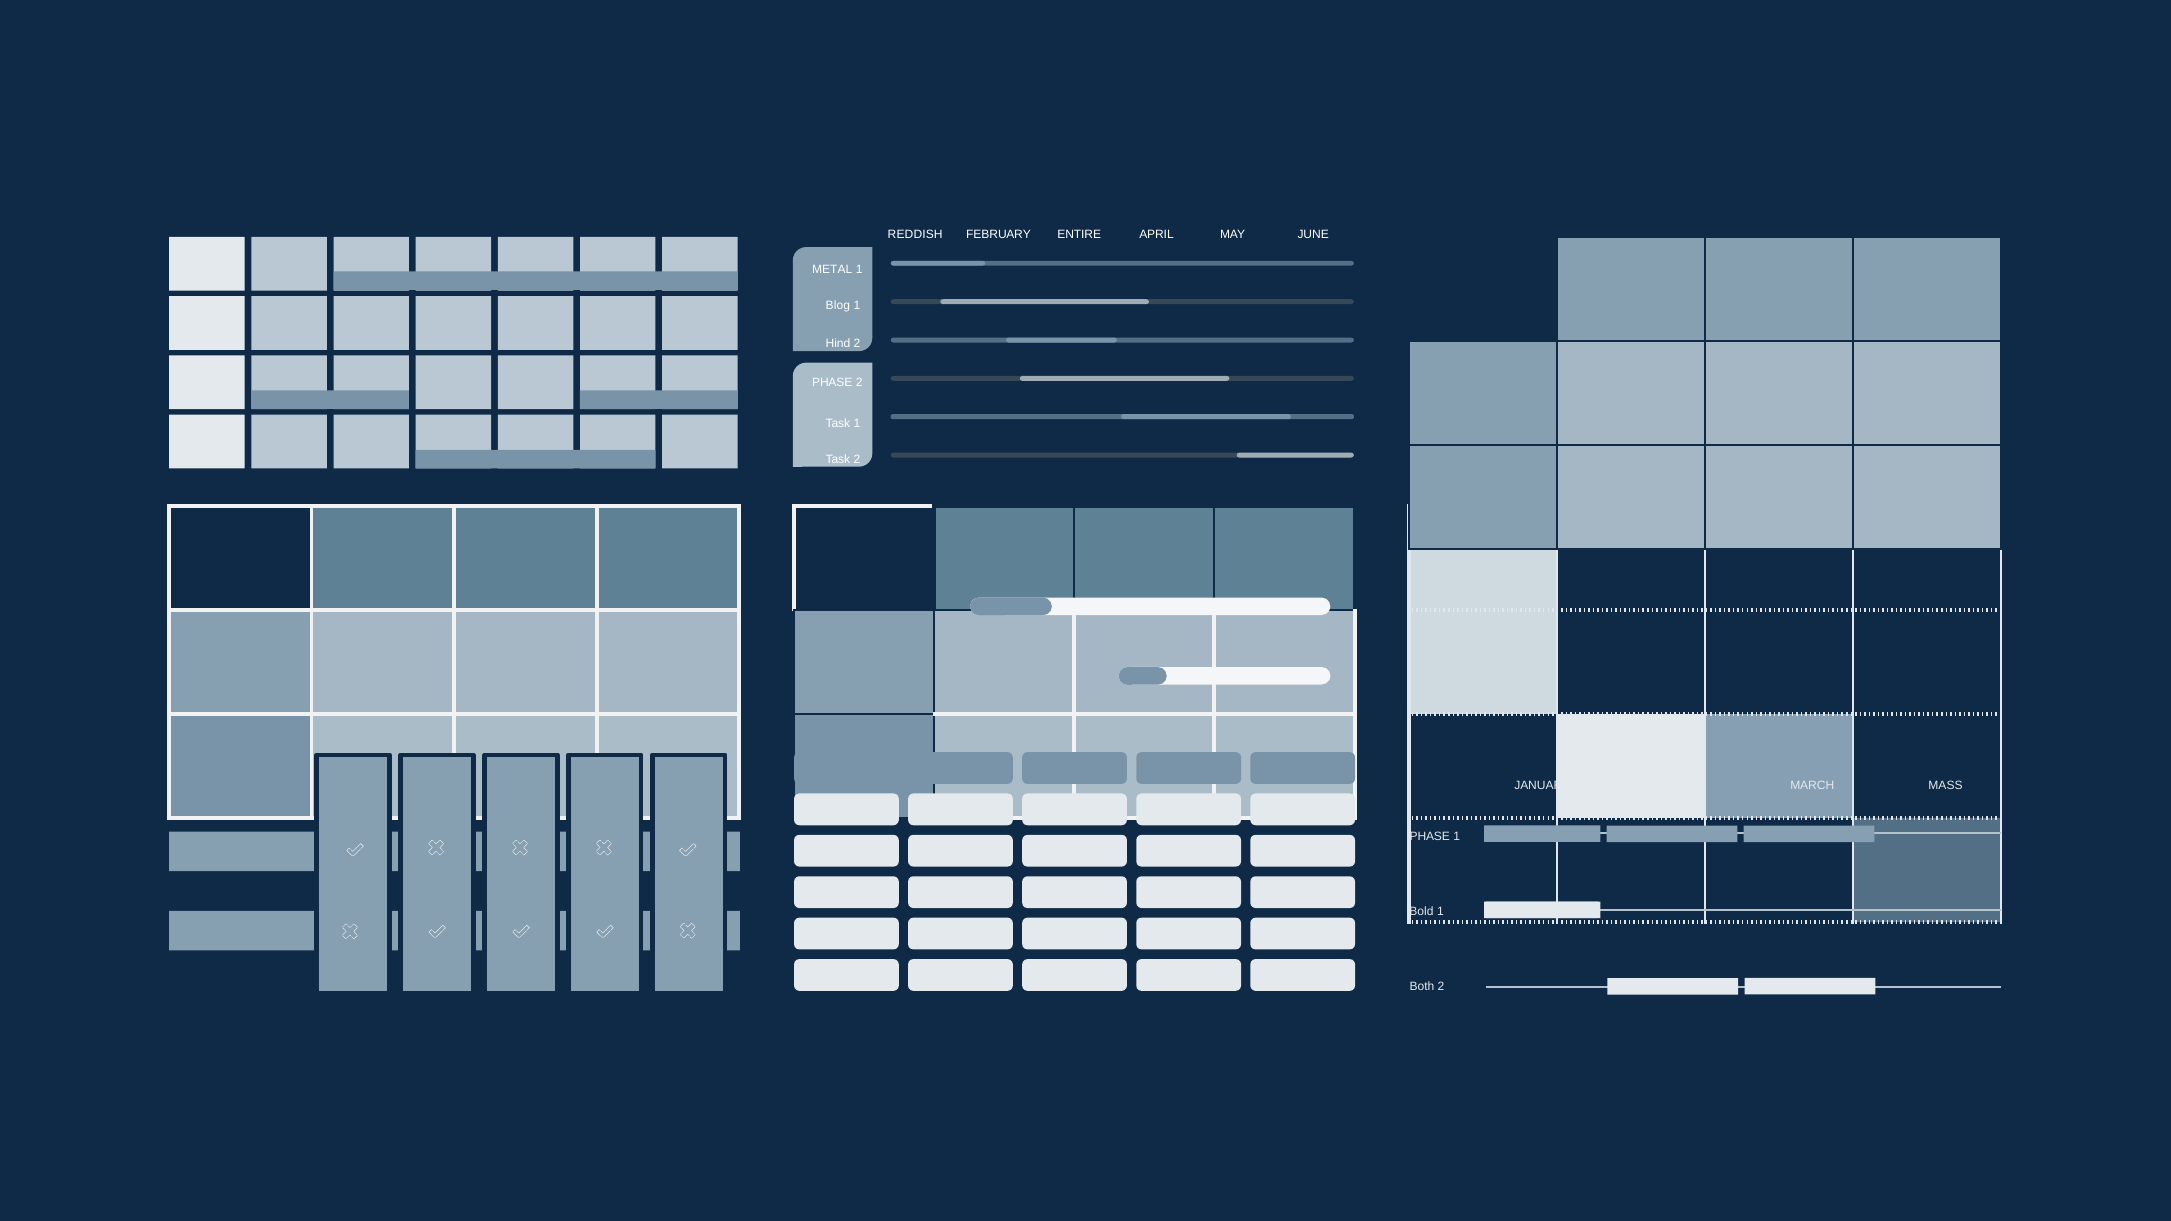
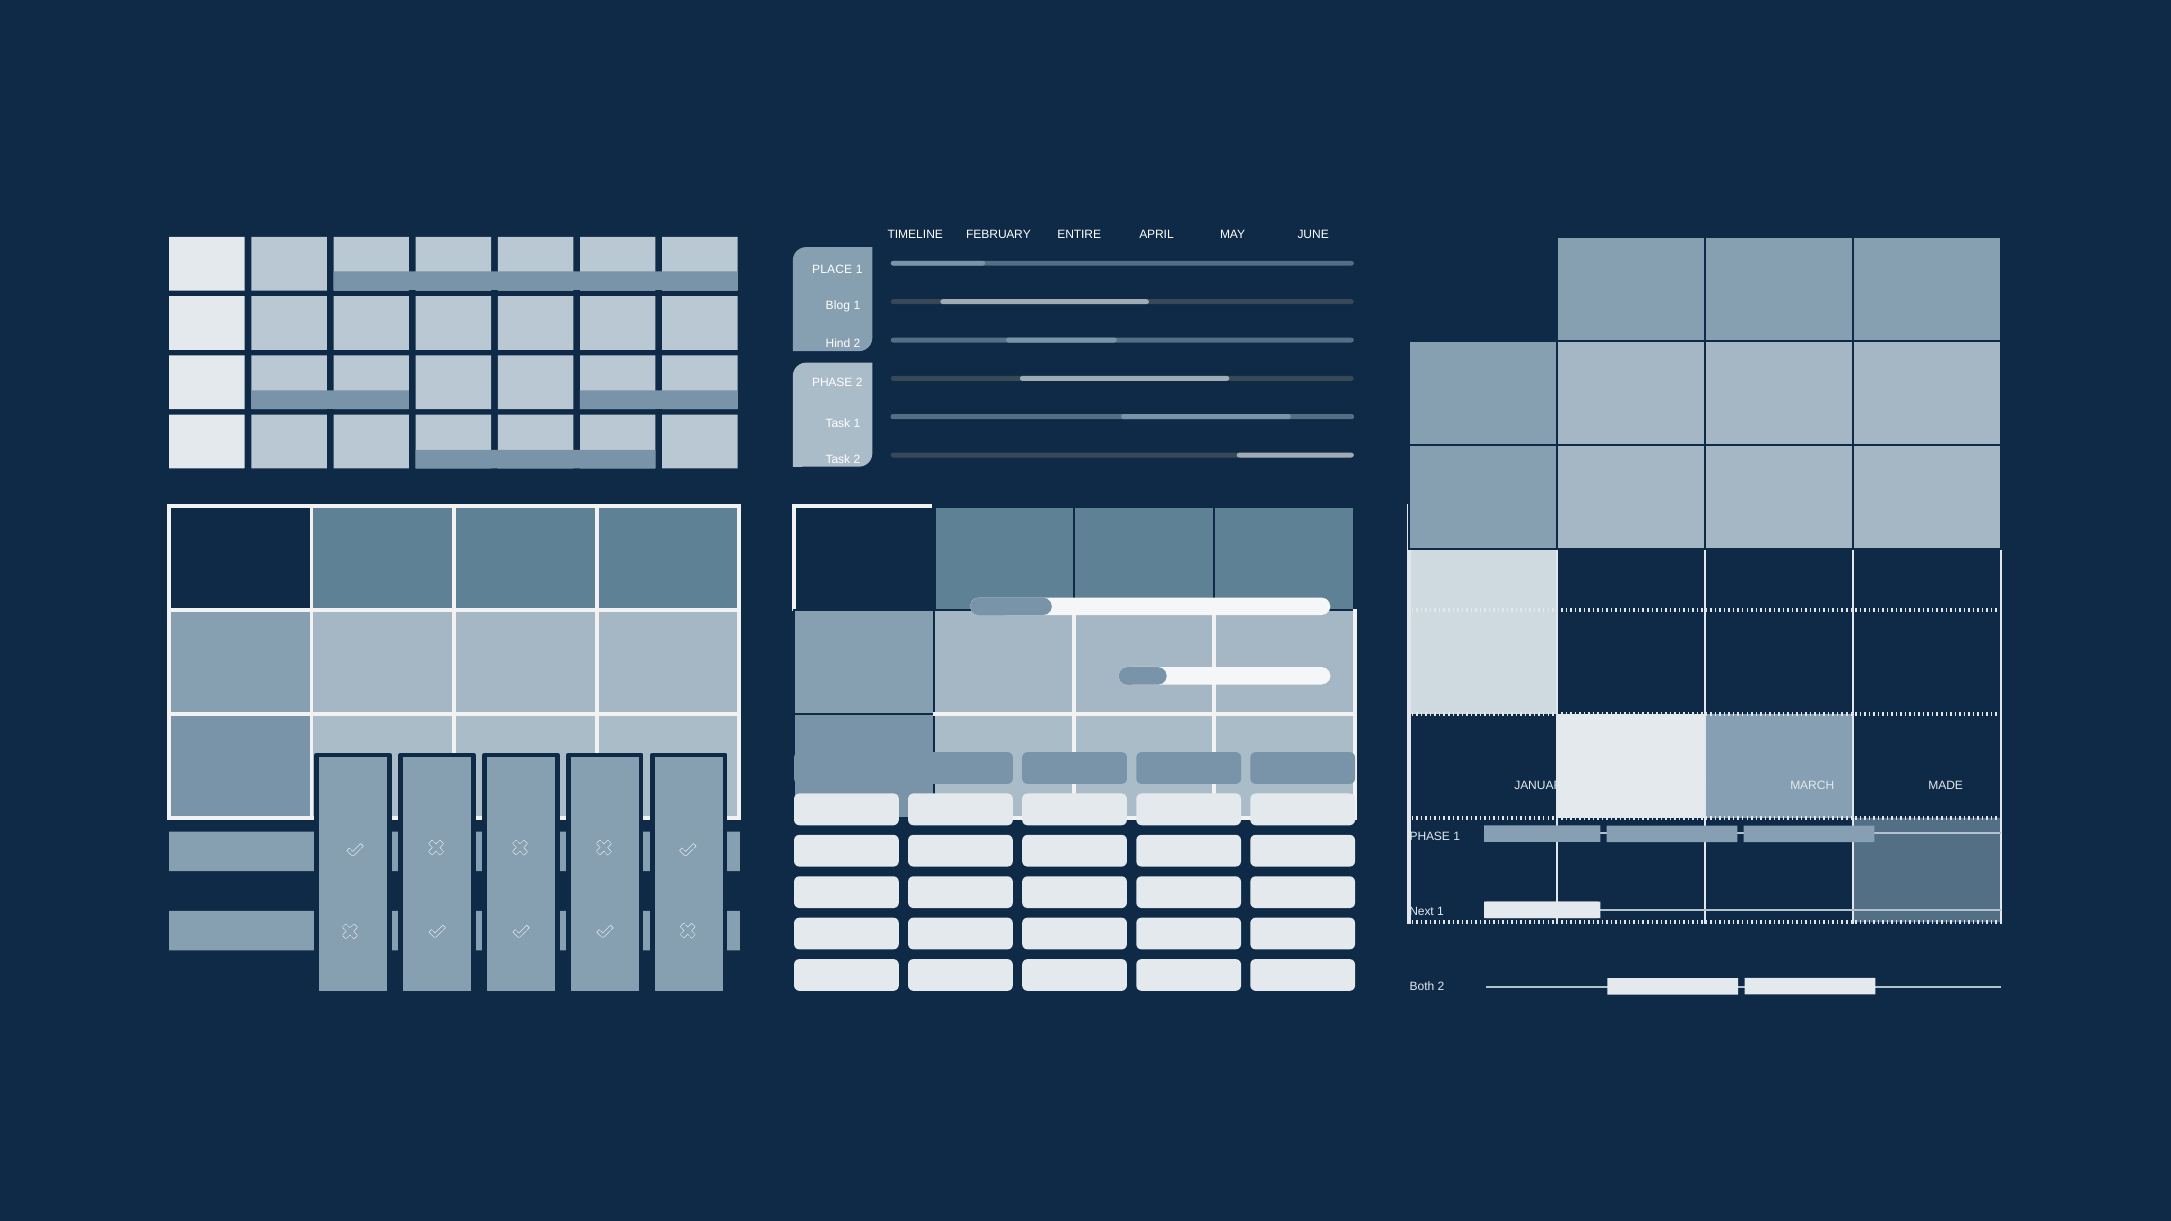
REDDISH: REDDISH -> TIMELINE (915, 234)
METAL: METAL -> PLACE (832, 269)
MASS: MASS -> MADE (1946, 786)
Bold: Bold -> Next (1422, 912)
